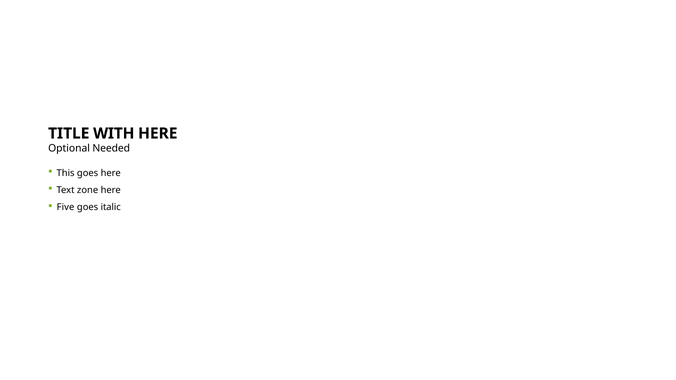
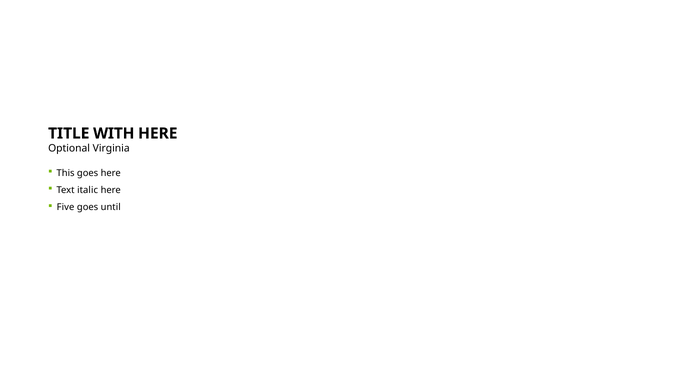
Needed: Needed -> Virginia (111, 149)
zone: zone -> italic (88, 190)
italic: italic -> until (111, 208)
